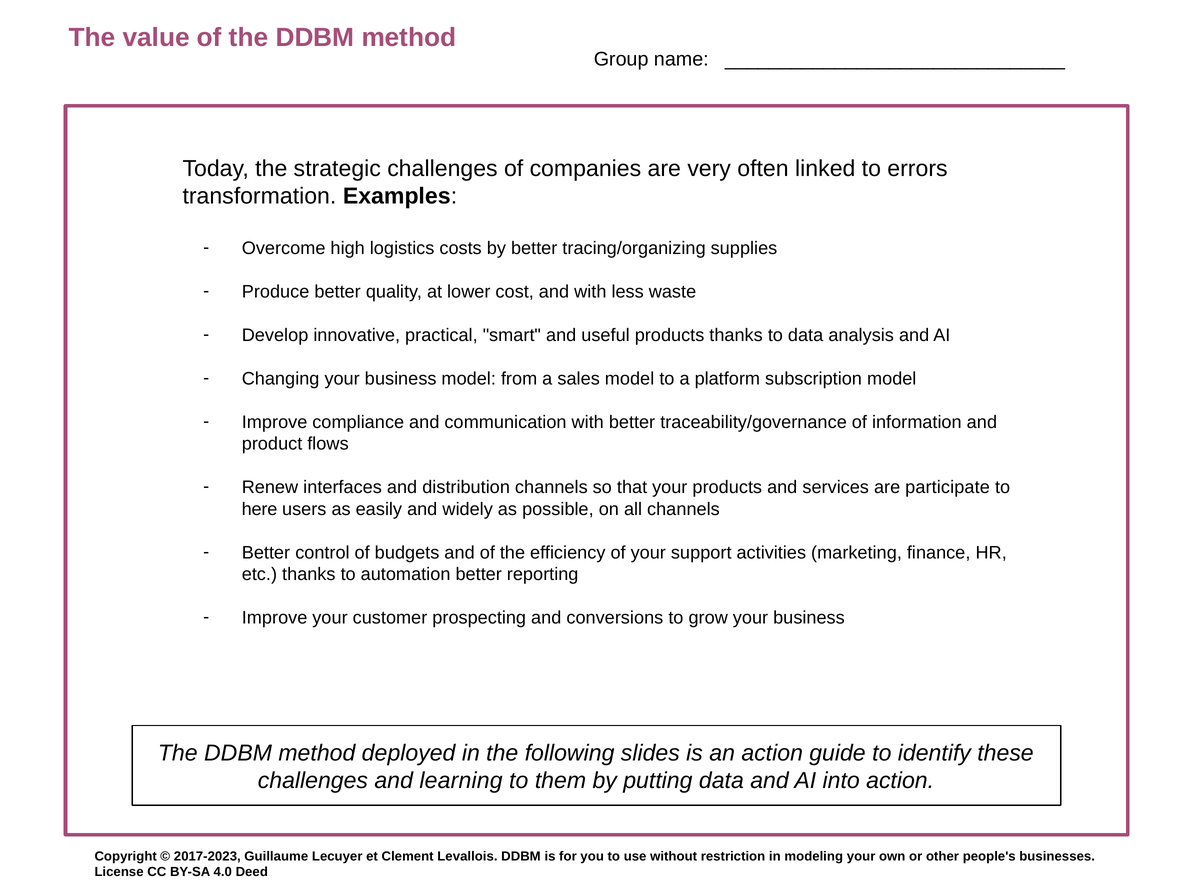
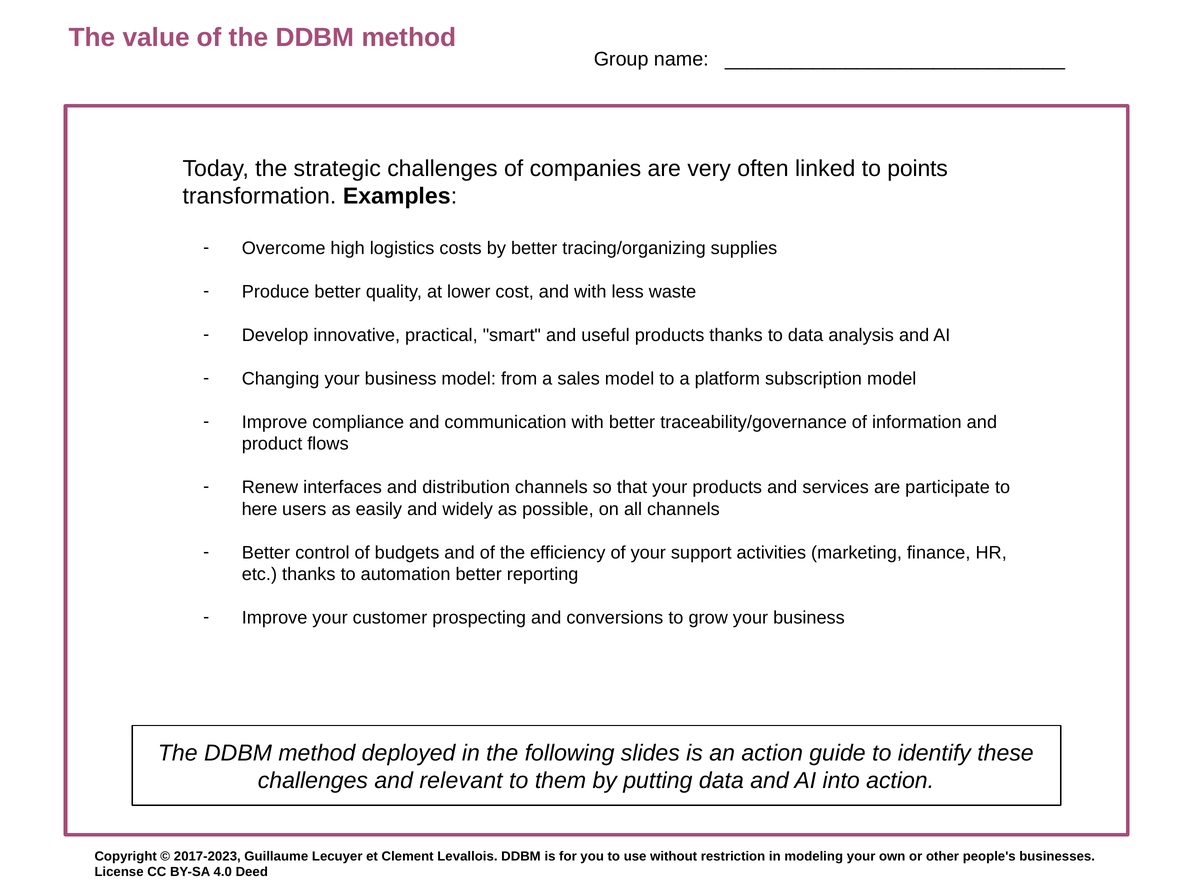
errors: errors -> points (918, 168)
learning: learning -> relevant (461, 781)
